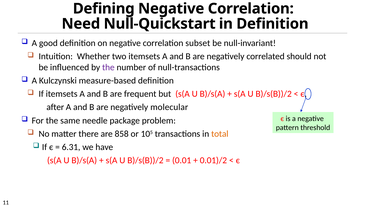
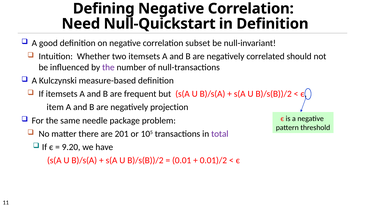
after: after -> item (55, 107)
molecular: molecular -> projection (169, 107)
858: 858 -> 201 (122, 134)
total colour: orange -> purple (220, 134)
6.31: 6.31 -> 9.20 (71, 147)
